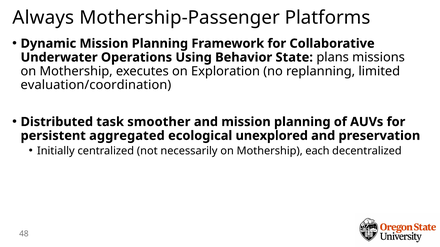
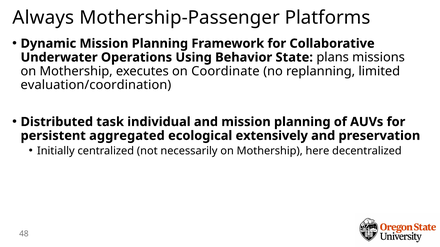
Exploration: Exploration -> Coordinate (225, 71)
smoother: smoother -> individual (159, 122)
unexplored: unexplored -> extensively (272, 136)
each: each -> here (317, 151)
